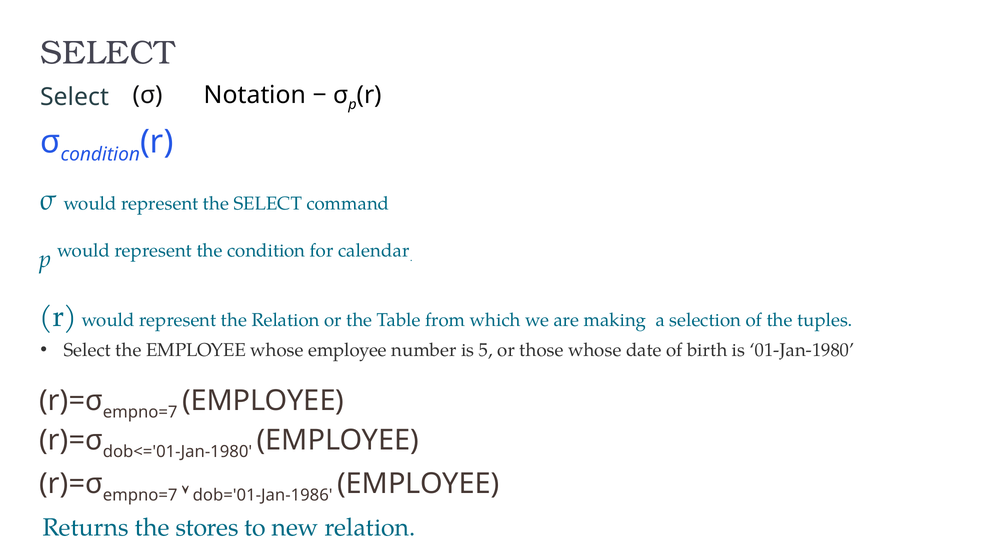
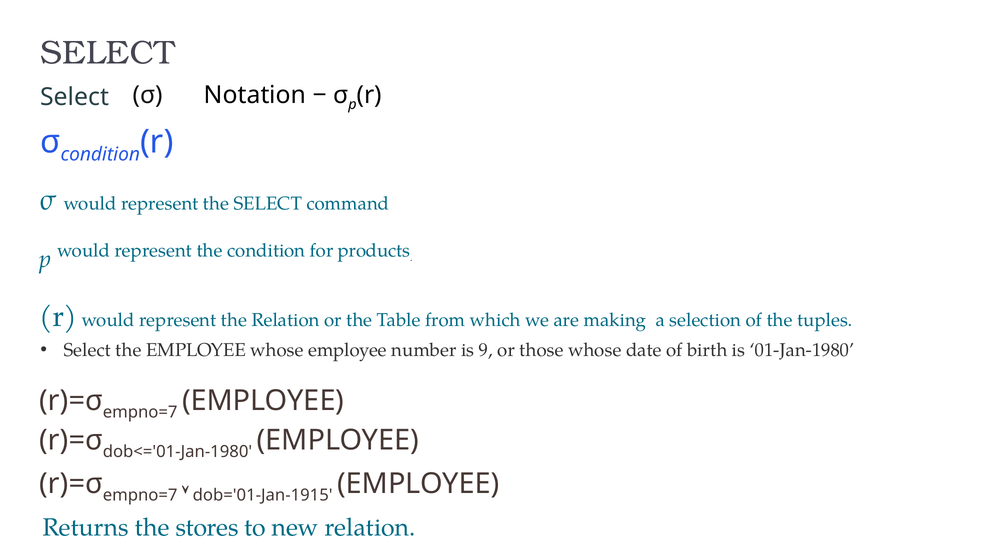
calendar: calendar -> products (374, 251)
5: 5 -> 9 (486, 351)
dob='01-Jan-1986: dob='01-Jan-1986 -> dob='01-Jan-1915 (263, 496)
